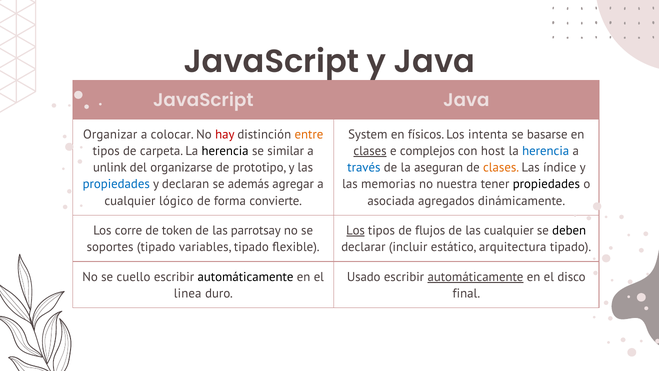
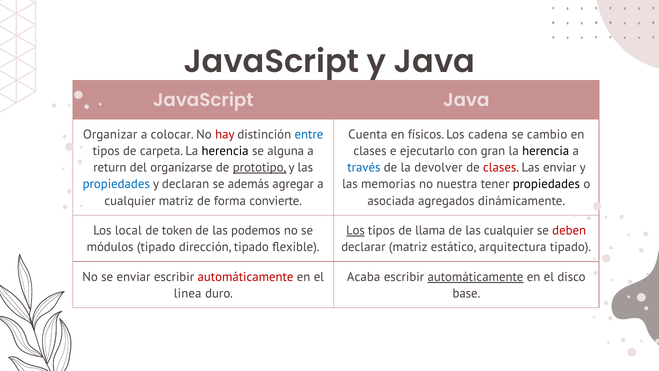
entre colour: orange -> blue (309, 134)
System: System -> Cuenta (368, 134)
intenta: intenta -> cadena (488, 134)
basarse: basarse -> cambio (547, 134)
similar: similar -> alguna (286, 151)
clases underline: present -> none (370, 151)
complejos: complejos -> ejecutarlo (427, 151)
host: host -> gran (493, 151)
herencia colour: blue -> black (546, 151)
unlink: unlink -> return (110, 167)
prototipo underline: none -> present (260, 167)
aseguran: aseguran -> devolver (438, 167)
clases colour: orange -> red (501, 167)
Las índice: índice -> enviar (560, 167)
cualquier lógico: lógico -> matriz (176, 201)
corre: corre -> local (128, 230)
parrotsay: parrotsay -> podemos (256, 230)
flujos: flujos -> llama (430, 230)
deben colour: black -> red (569, 230)
soportes: soportes -> módulos (110, 247)
variables: variables -> dirección (205, 247)
declarar incluir: incluir -> matriz (408, 247)
se cuello: cuello -> enviar (134, 277)
automáticamente colour: black -> red (245, 277)
Usado: Usado -> Acaba (364, 277)
final: final -> base (466, 293)
